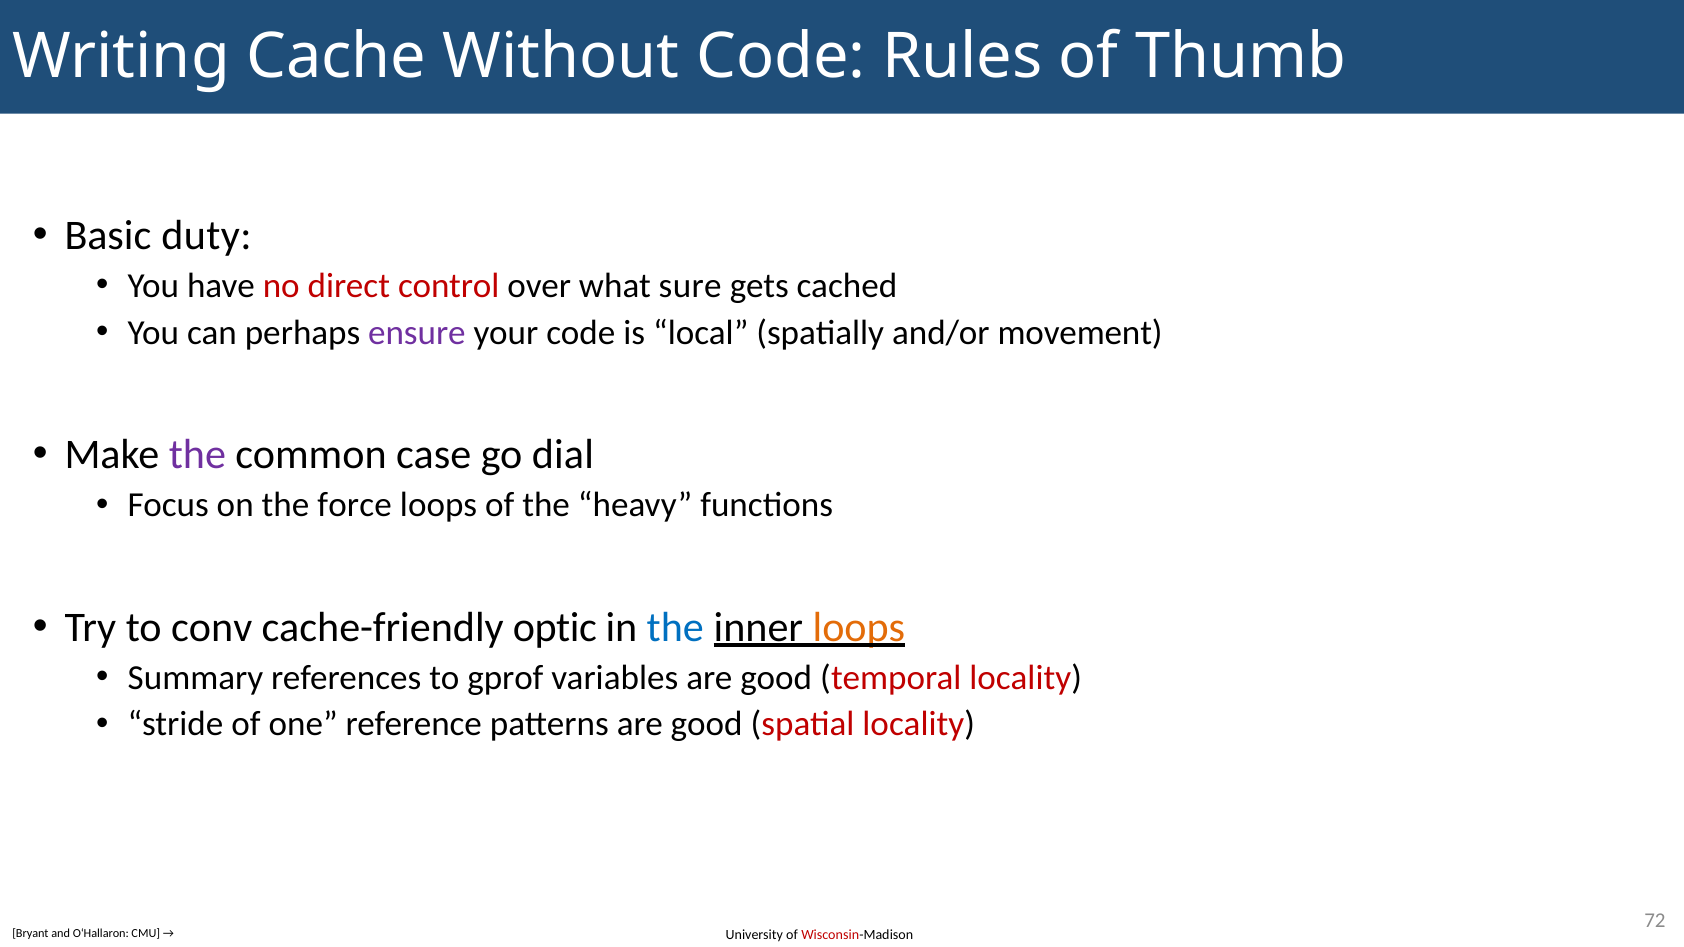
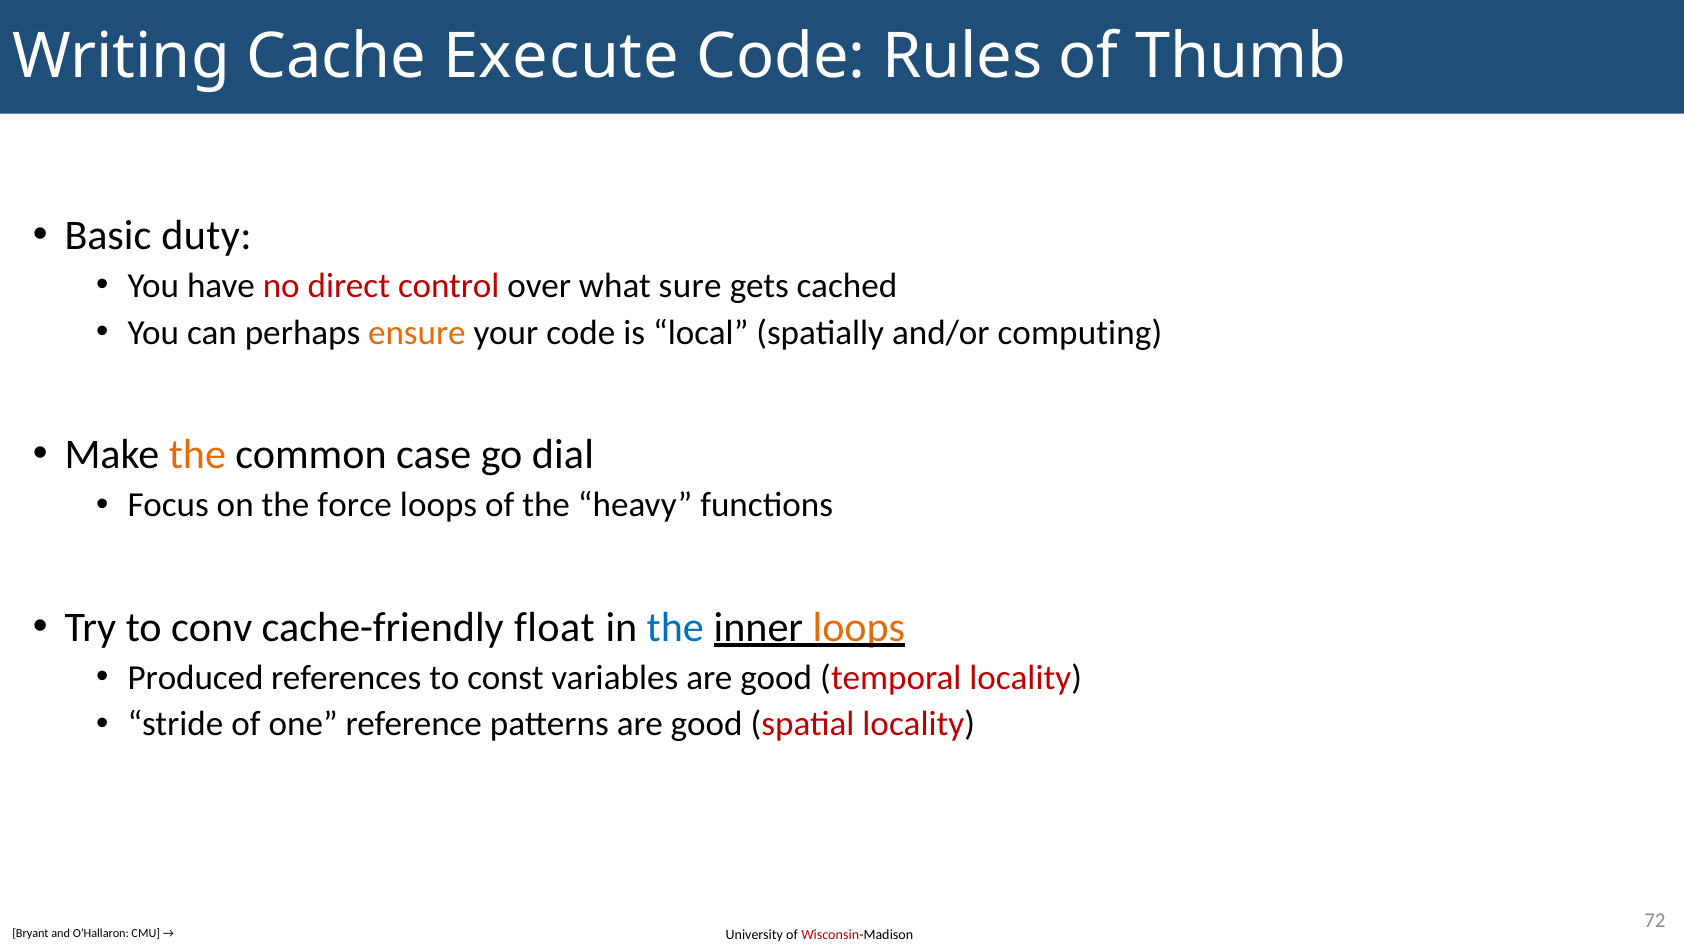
Without: Without -> Execute (561, 56)
ensure colour: purple -> orange (417, 333)
movement: movement -> computing (1080, 333)
the colour: purple -> orange (197, 455)
optic: optic -> float (554, 627)
Summary: Summary -> Produced (196, 678)
gprof: gprof -> const (505, 678)
